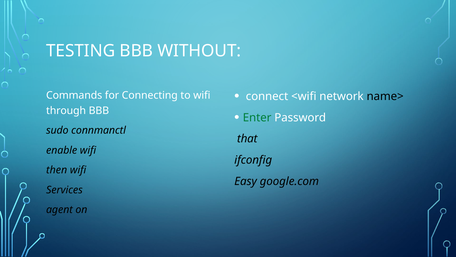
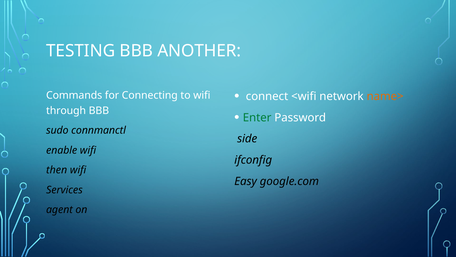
WITHOUT: WITHOUT -> ANOTHER (199, 51)
name> colour: black -> orange (385, 96)
that: that -> side (247, 139)
